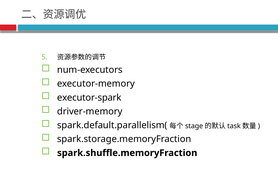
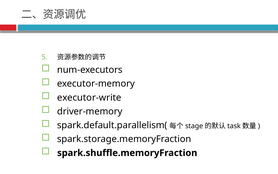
executor-spark: executor-spark -> executor-write (89, 97)
